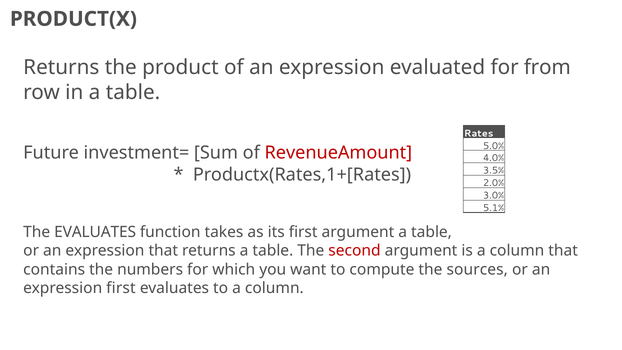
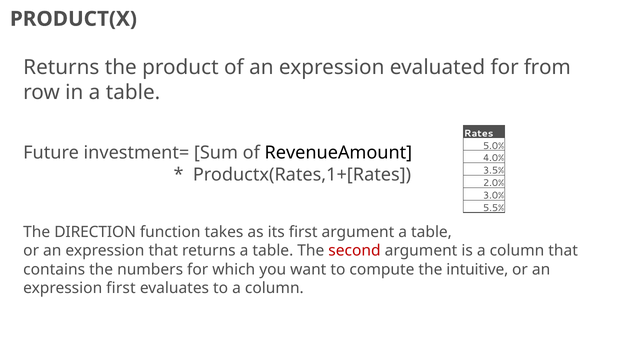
RevenueAmount colour: red -> black (338, 153)
5.1%: 5.1% -> 5.5% (494, 208)
The EVALUATES: EVALUATES -> DIRECTION (95, 232)
sources: sources -> intuitive (477, 269)
